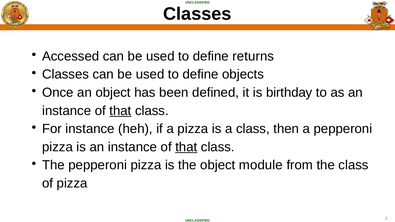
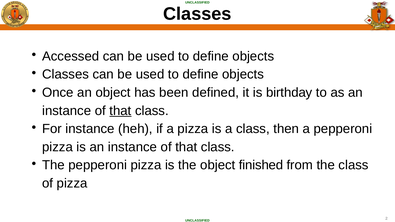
returns: returns -> objects (253, 56)
that underline: present -> none (186, 147)
module: module -> finished (261, 165)
